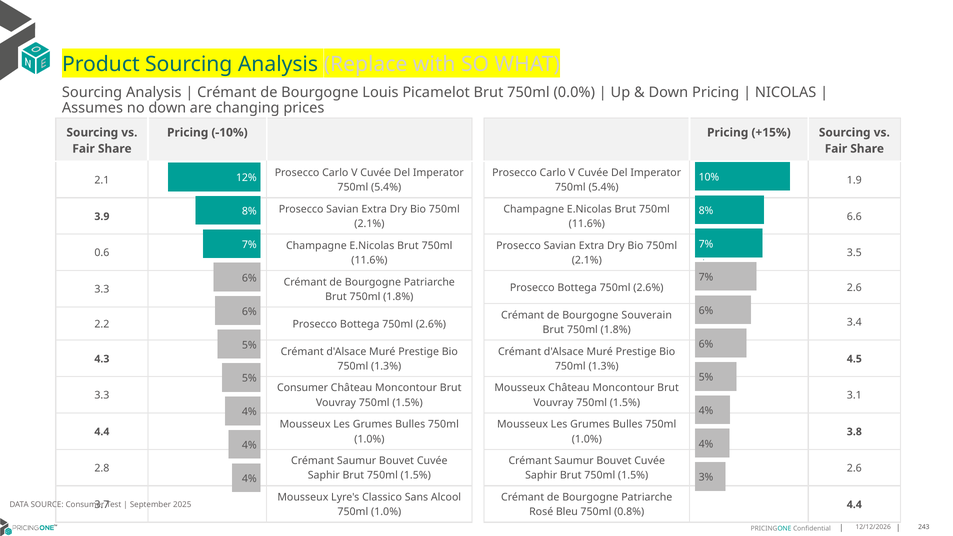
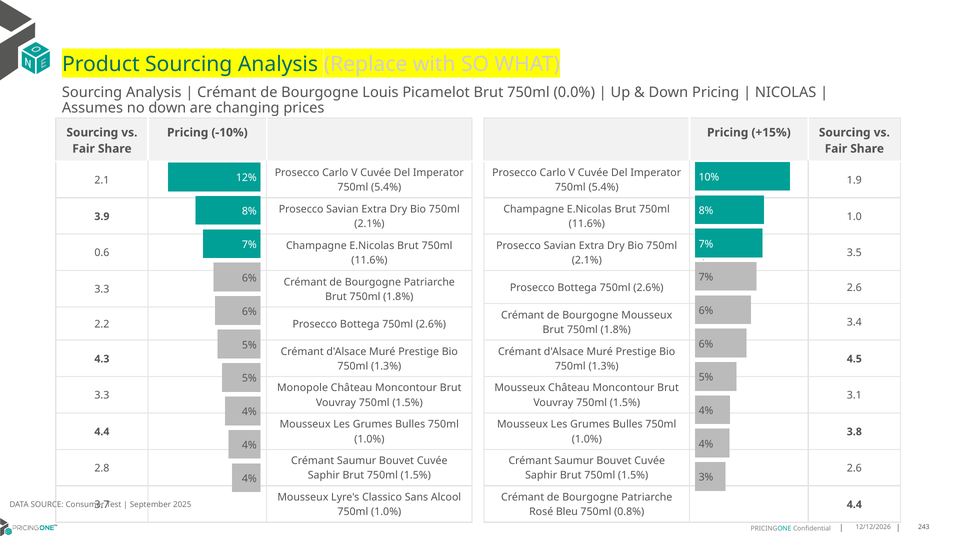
6.6: 6.6 -> 1.0 (854, 217)
Bourgogne Souverain: Souverain -> Mousseux (647, 315)
Consumer: Consumer -> Monopole (303, 388)
